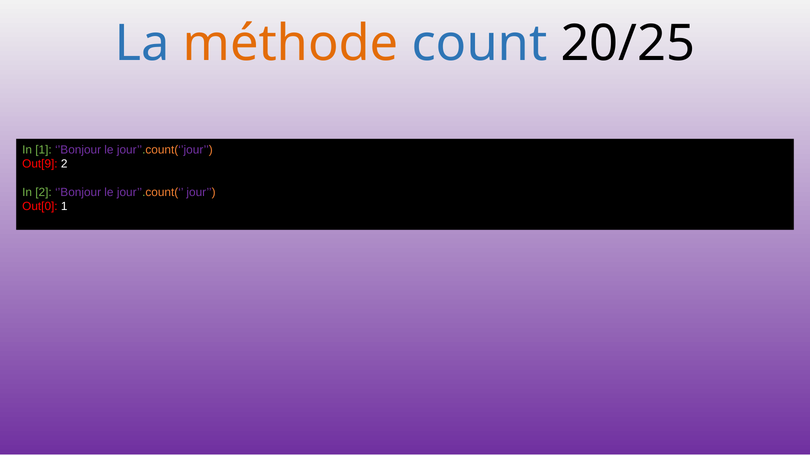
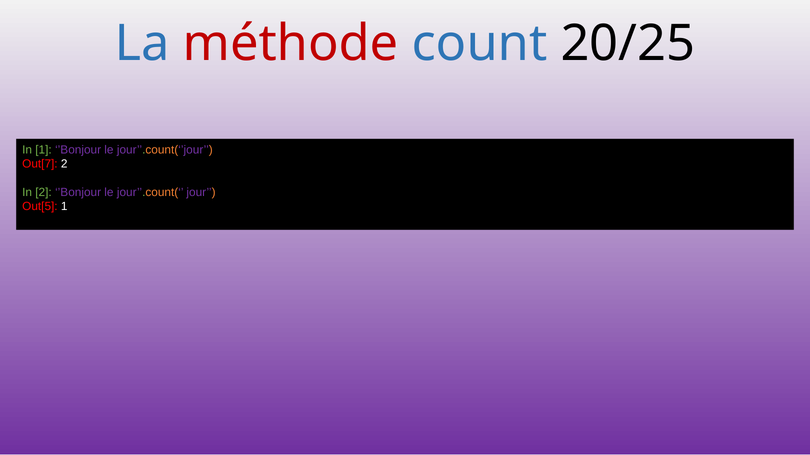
méthode colour: orange -> red (291, 44)
Out[9: Out[9 -> Out[7 (40, 164)
Out[0: Out[0 -> Out[5 (40, 207)
